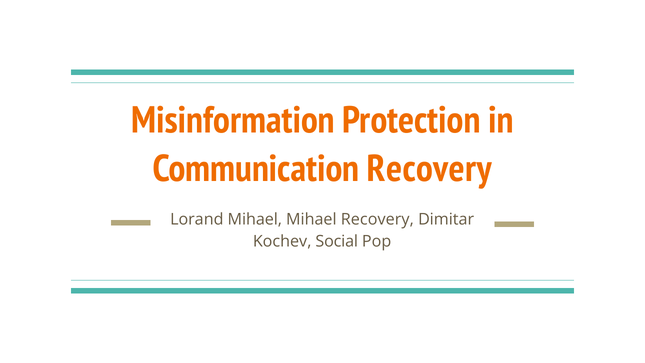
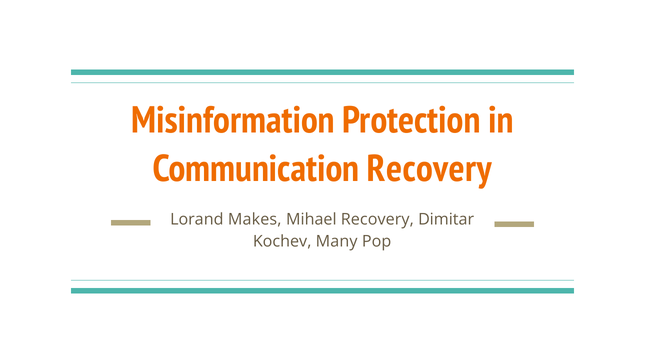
Lorand Mihael: Mihael -> Makes (255, 219)
Social: Social -> Many (337, 241)
